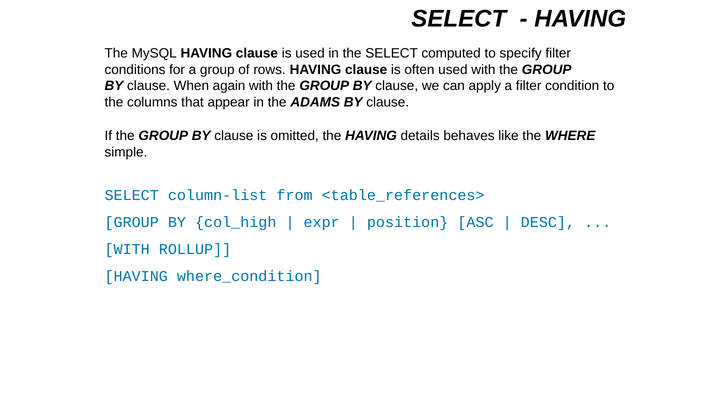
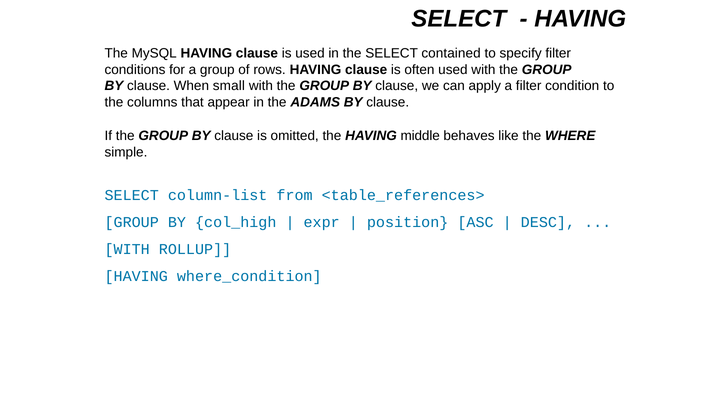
computed: computed -> contained (451, 53)
again: again -> small (229, 86)
details: details -> middle (420, 136)
